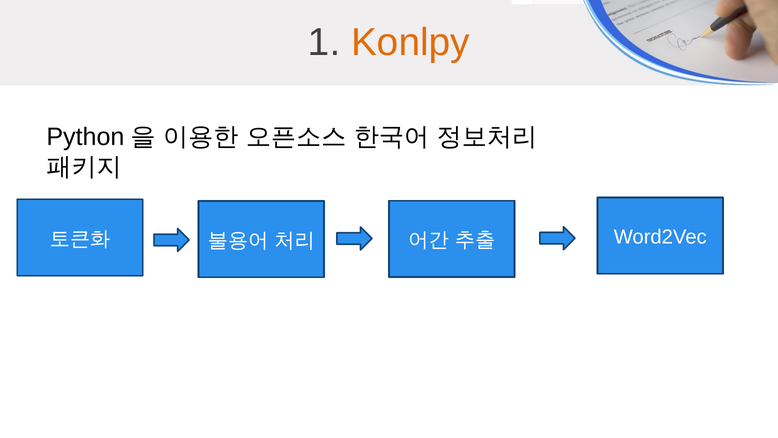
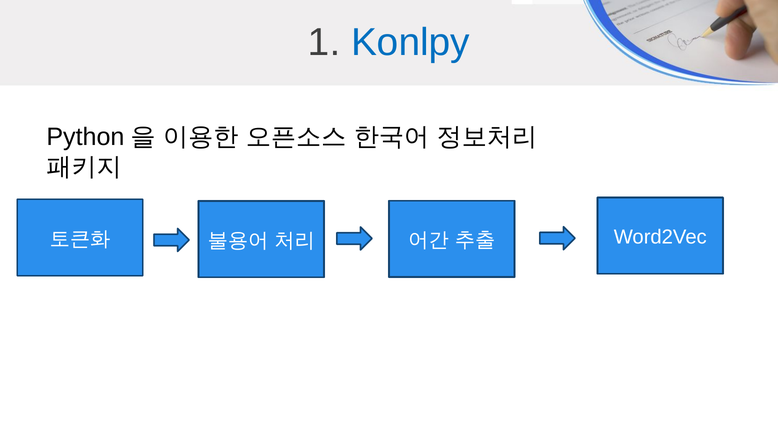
Konlpy colour: orange -> blue (410, 42)
